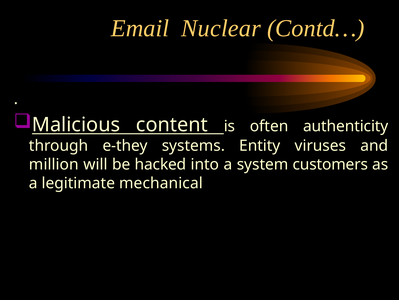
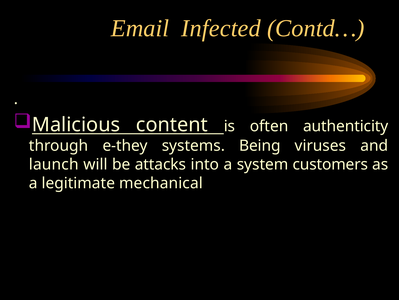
Nuclear: Nuclear -> Infected (221, 28)
Entity: Entity -> Being (260, 145)
million: million -> launch (54, 164)
hacked: hacked -> attacks (160, 164)
